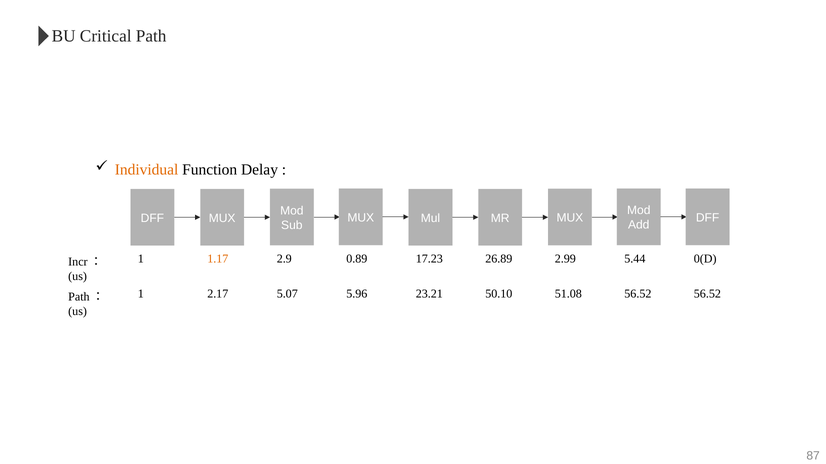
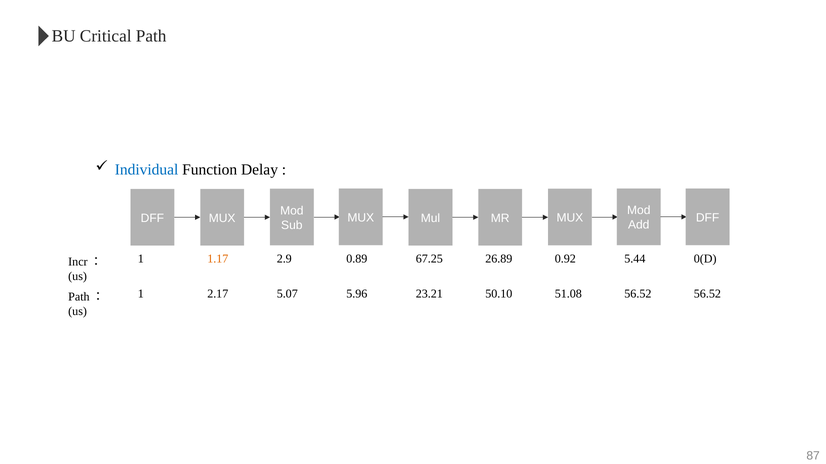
Individual colour: orange -> blue (147, 170)
17.23: 17.23 -> 67.25 (429, 259)
2.99: 2.99 -> 0.92 (565, 259)
